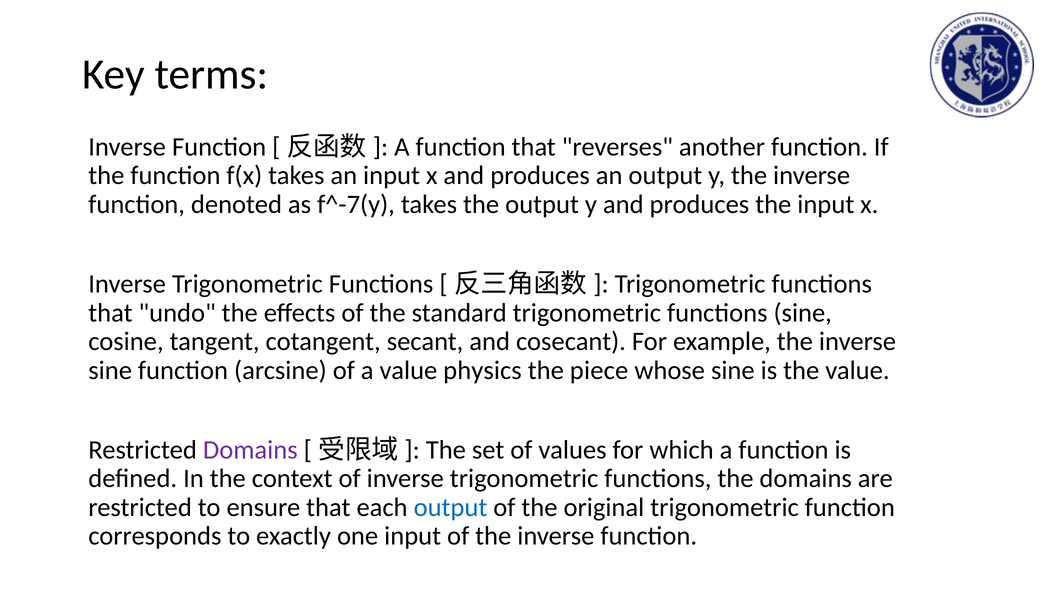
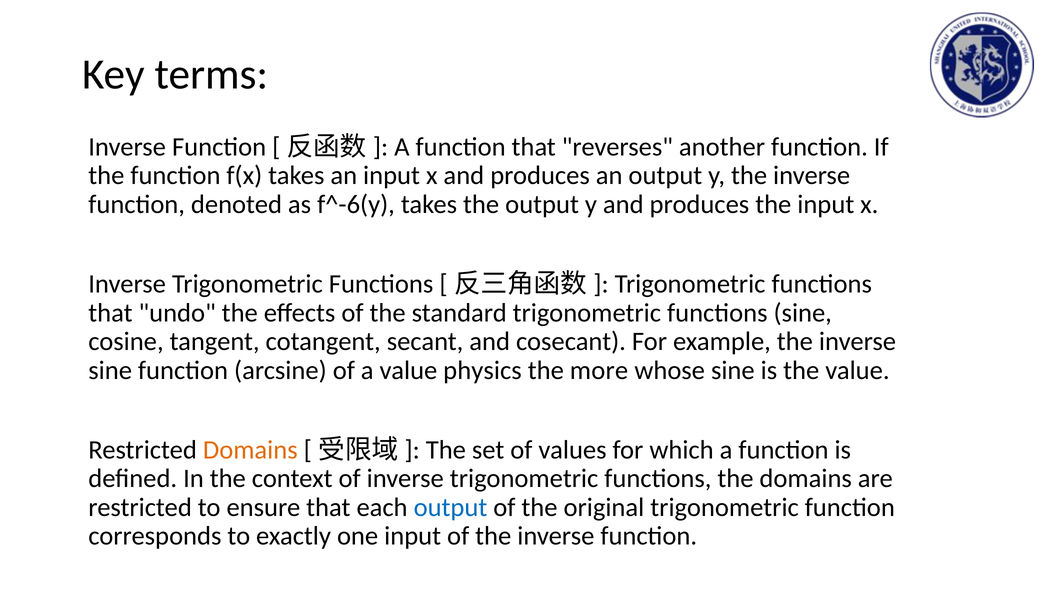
f^-7(y: f^-7(y -> f^-6(y (356, 204)
piece: piece -> more (599, 370)
Domains colour: purple -> orange (250, 450)
